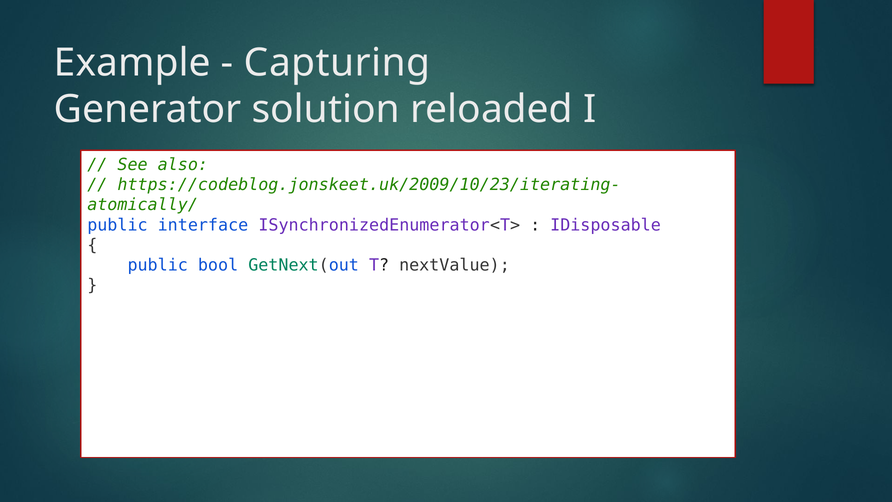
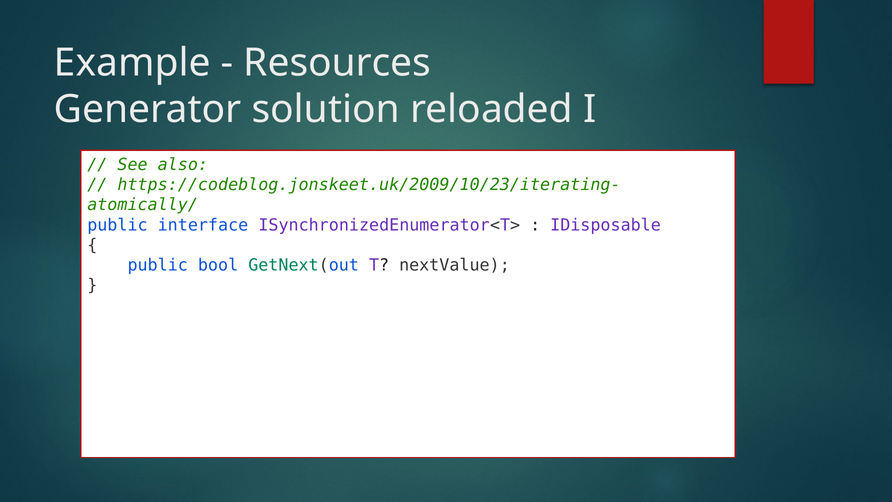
Capturing: Capturing -> Resources (337, 63)
